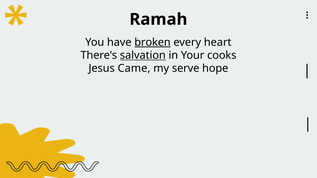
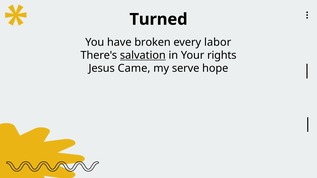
Ramah: Ramah -> Turned (159, 19)
broken underline: present -> none (153, 42)
heart: heart -> labor (218, 42)
cooks: cooks -> rights (222, 55)
